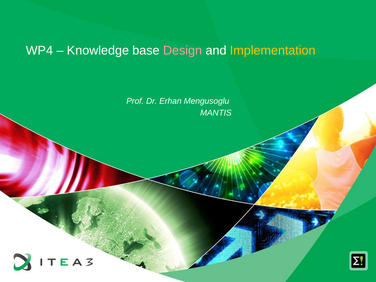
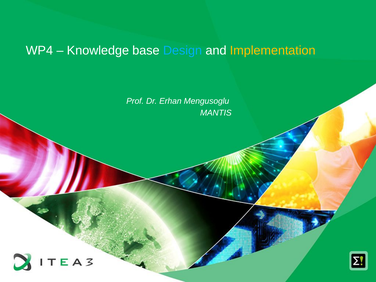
Design colour: pink -> light blue (183, 51)
